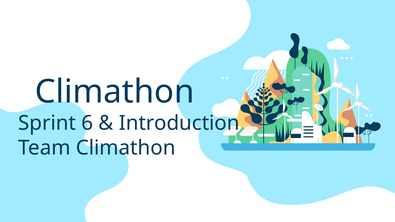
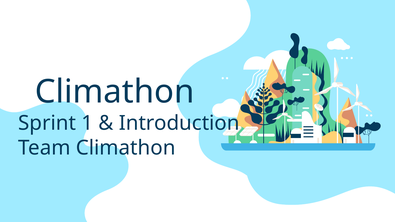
6: 6 -> 1 (87, 123)
